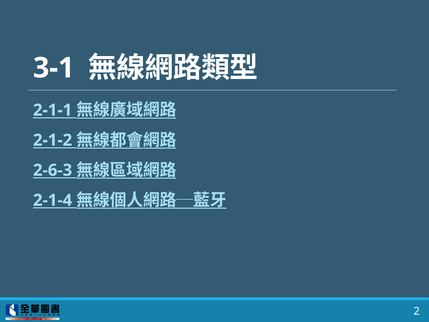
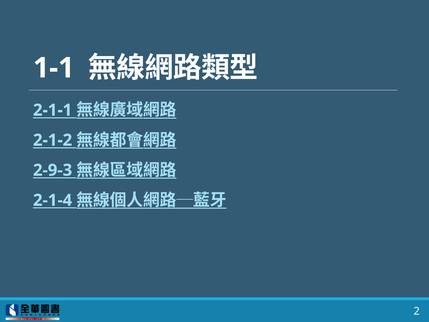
3-1: 3-1 -> 1-1 (54, 68)
2-6-3: 2-6-3 -> 2-9-3 (53, 170)
